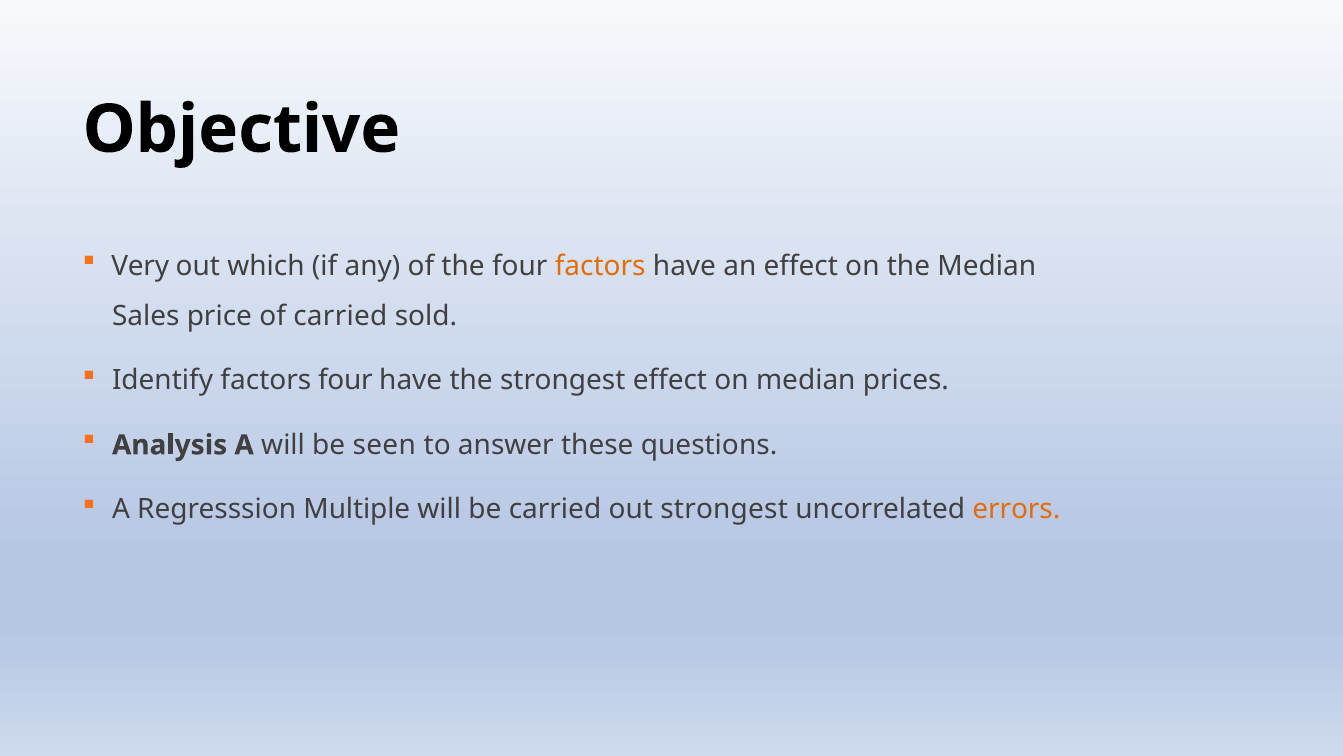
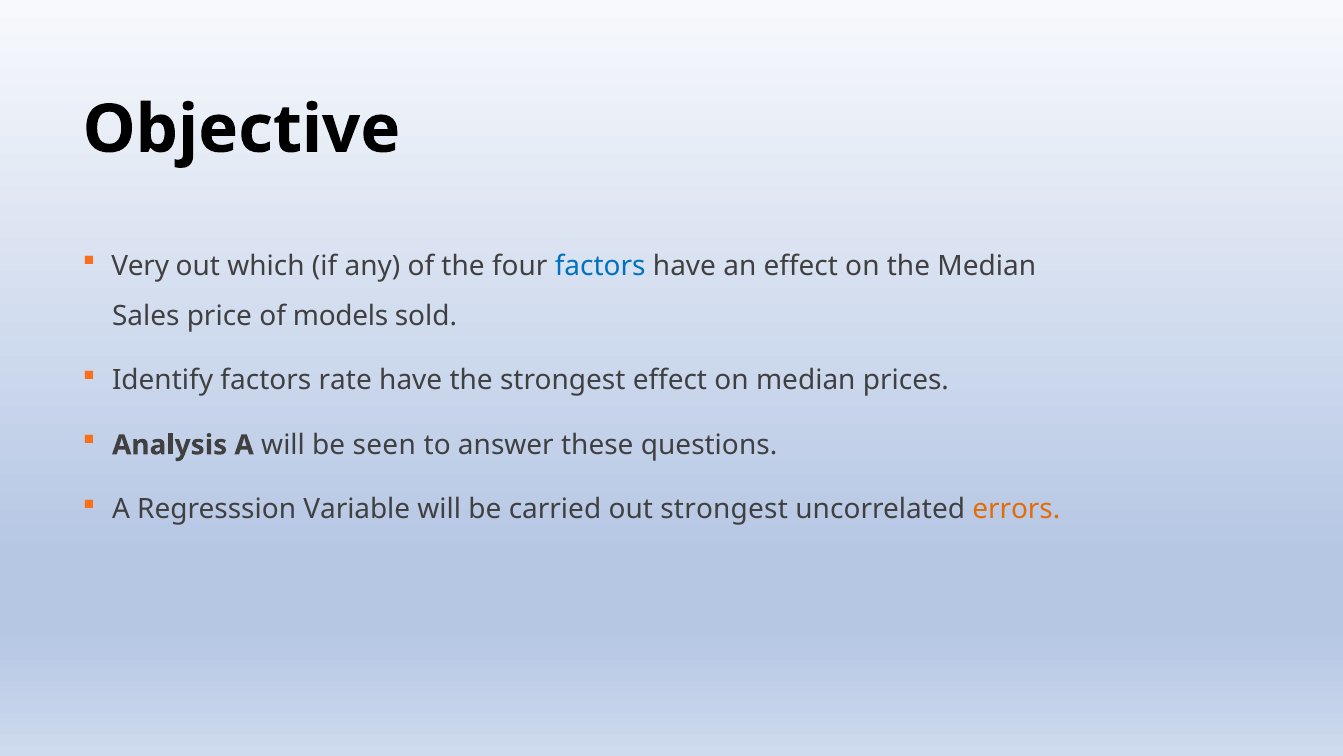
factors colour: orange -> blue (600, 266)
of carried: carried -> models (341, 316)
factors four: four -> rate (345, 380)
Multiple: Multiple -> Variable (357, 509)
